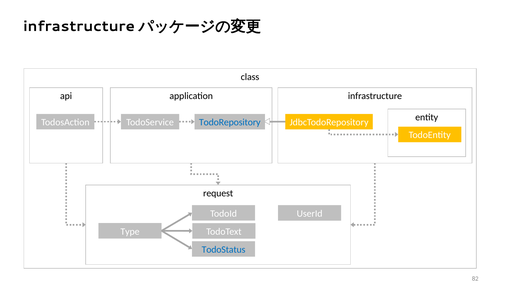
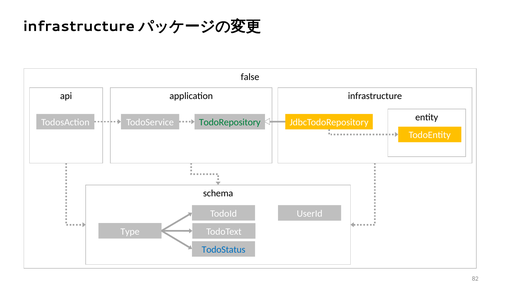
class: class -> false (250, 77)
TodoRepository colour: blue -> green (230, 122)
request: request -> schema (218, 193)
